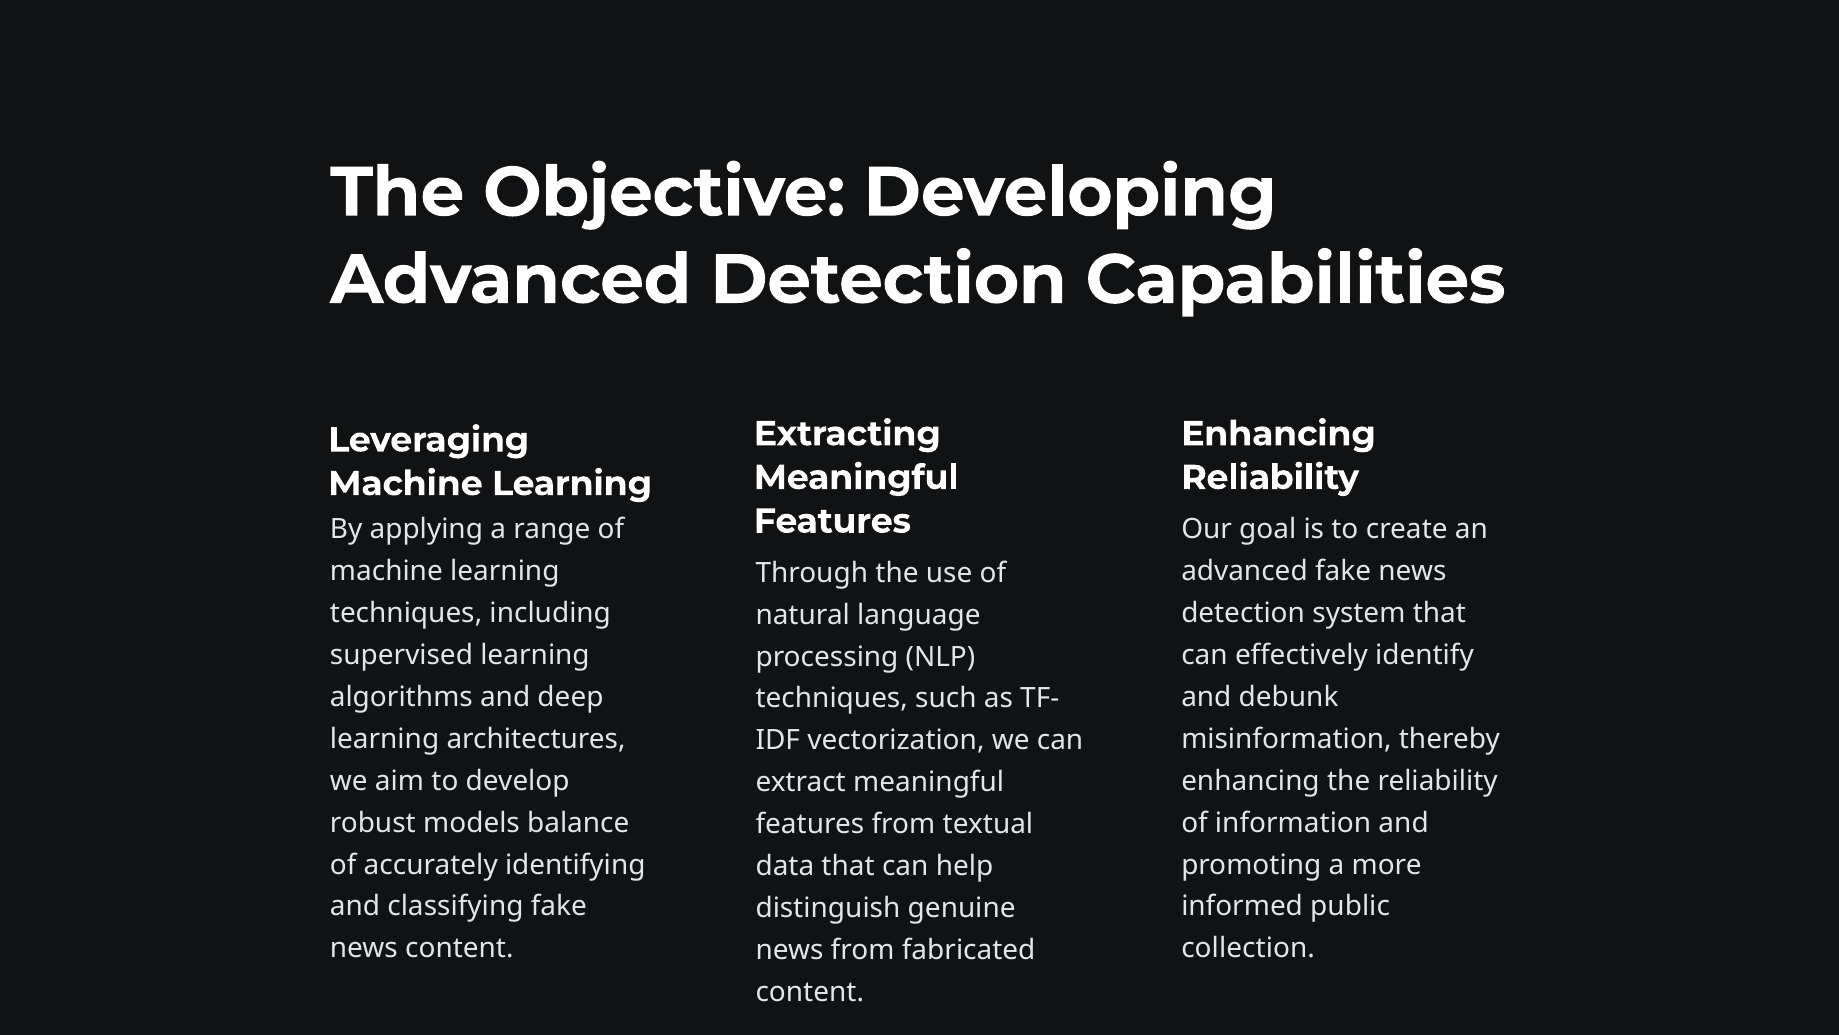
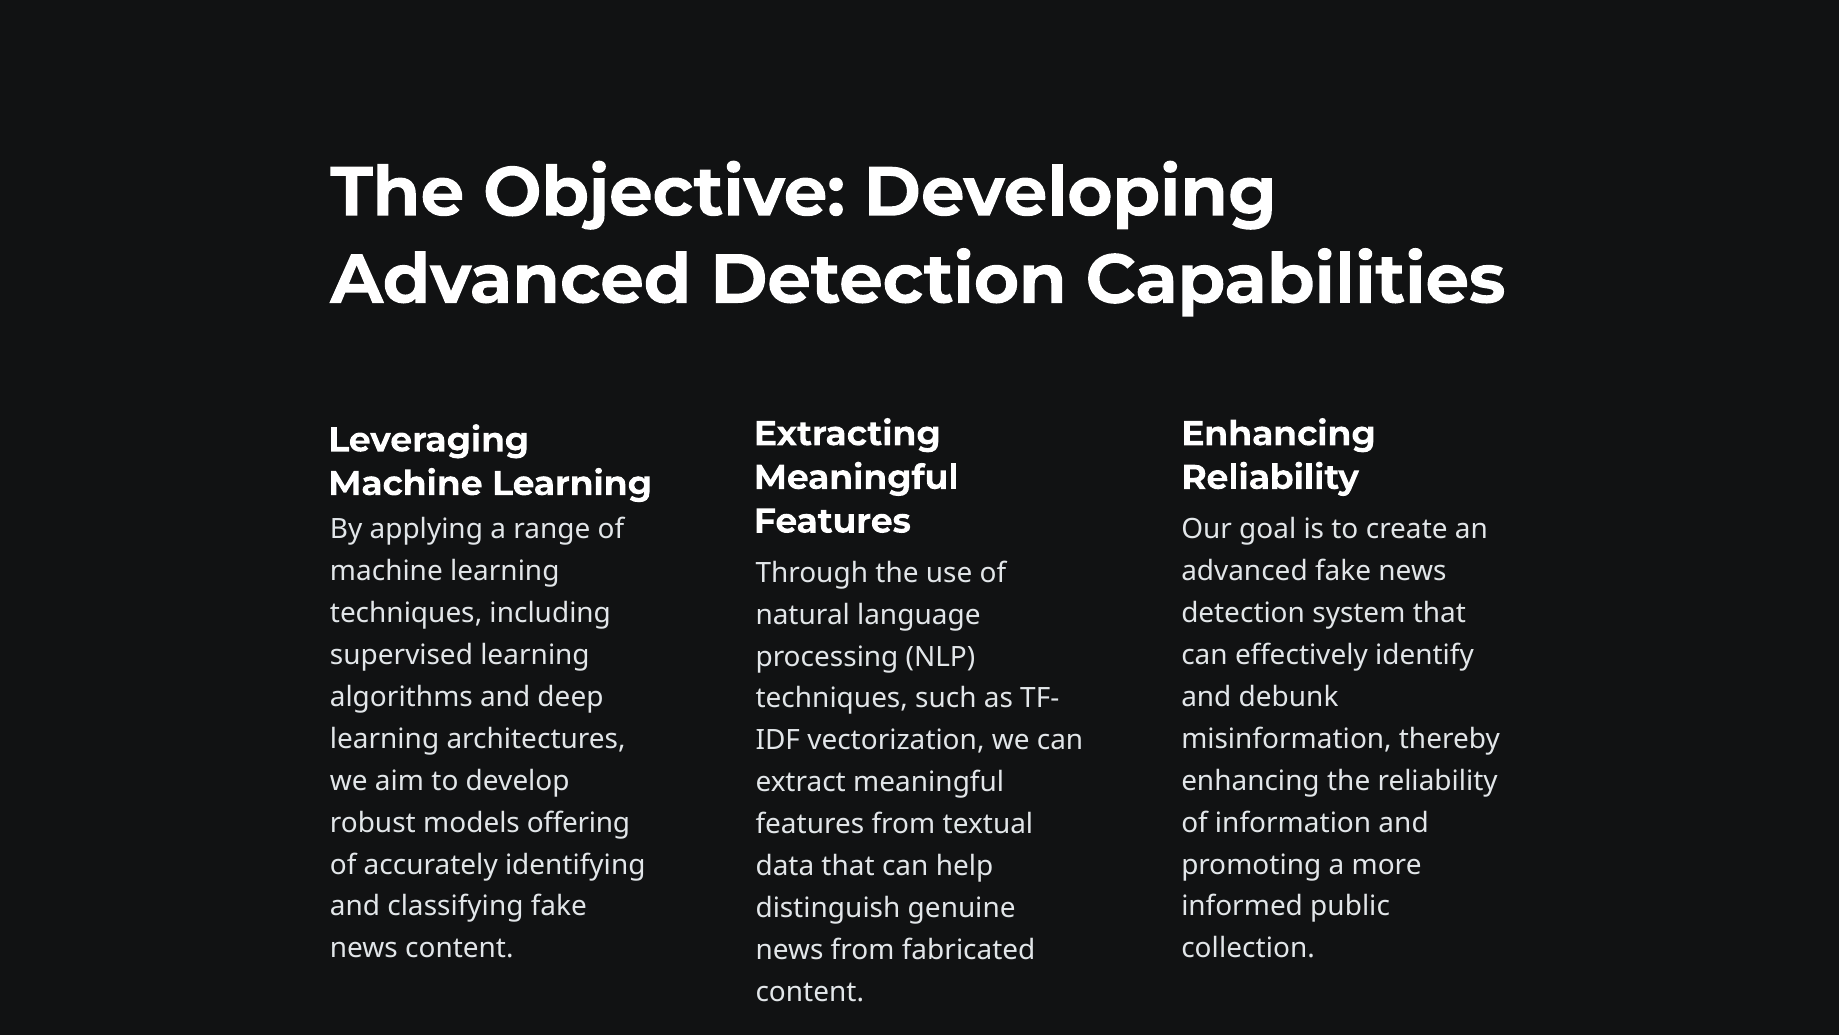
balance: balance -> offering (578, 822)
